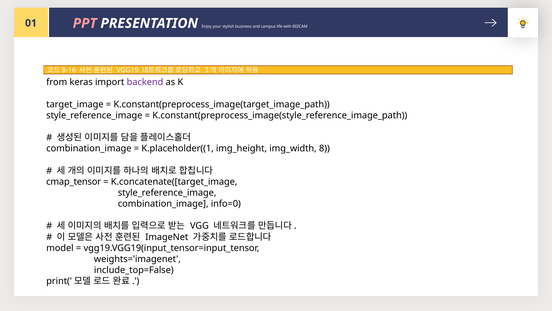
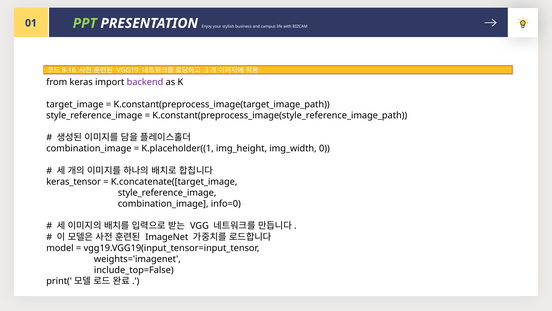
PPT colour: pink -> light green (85, 23)
8: 8 -> 0 (324, 148)
cmap_tensor: cmap_tensor -> keras_tensor (74, 181)
